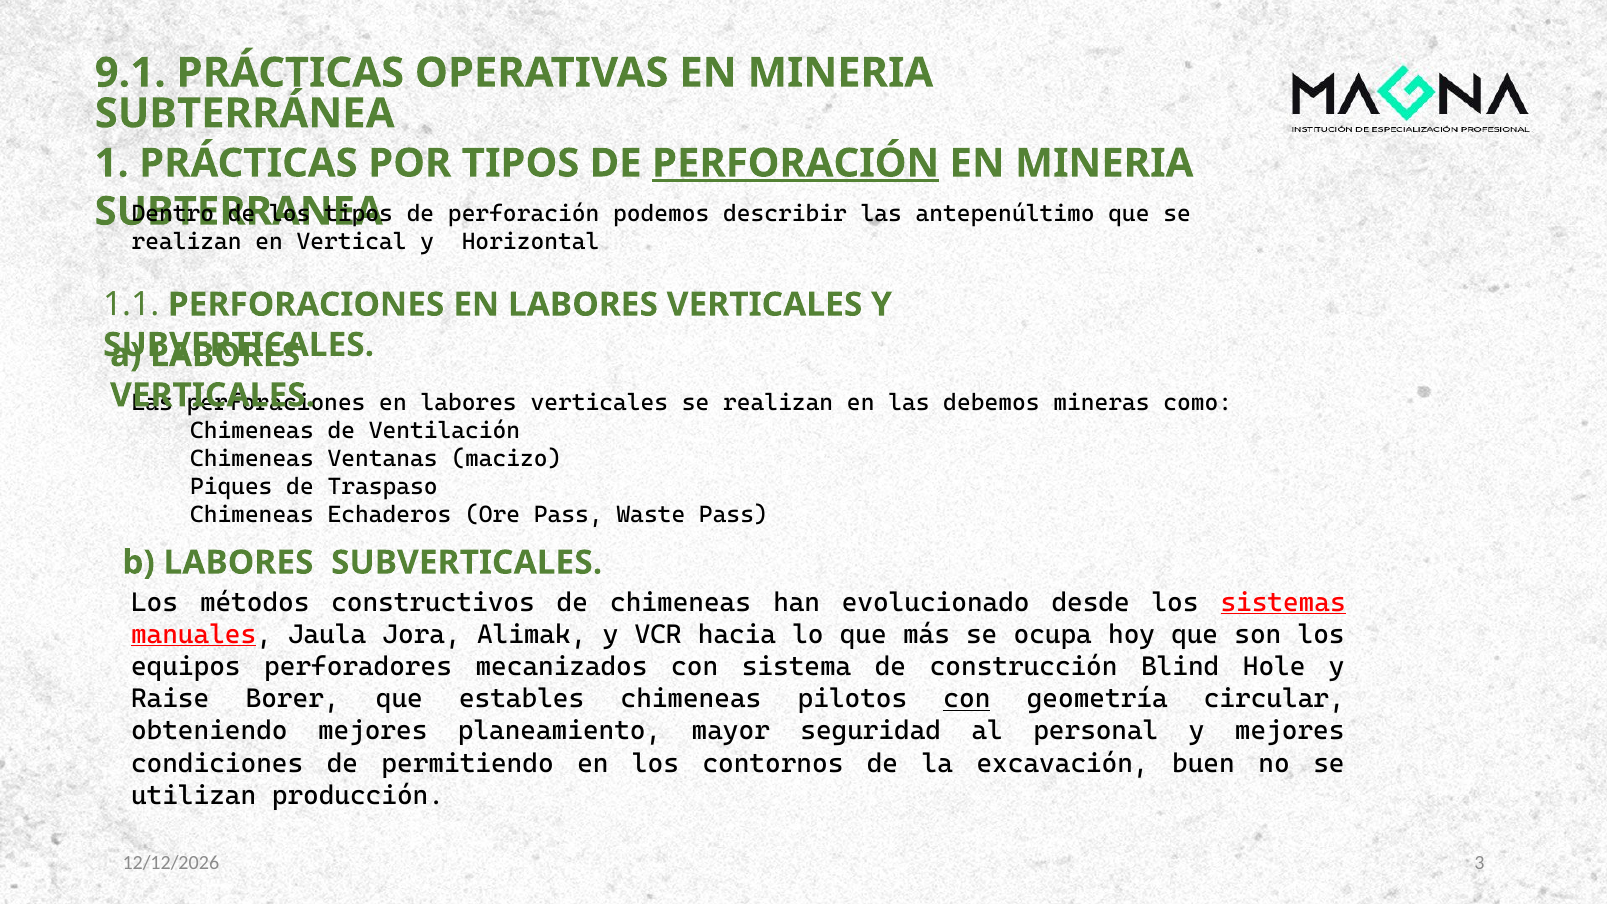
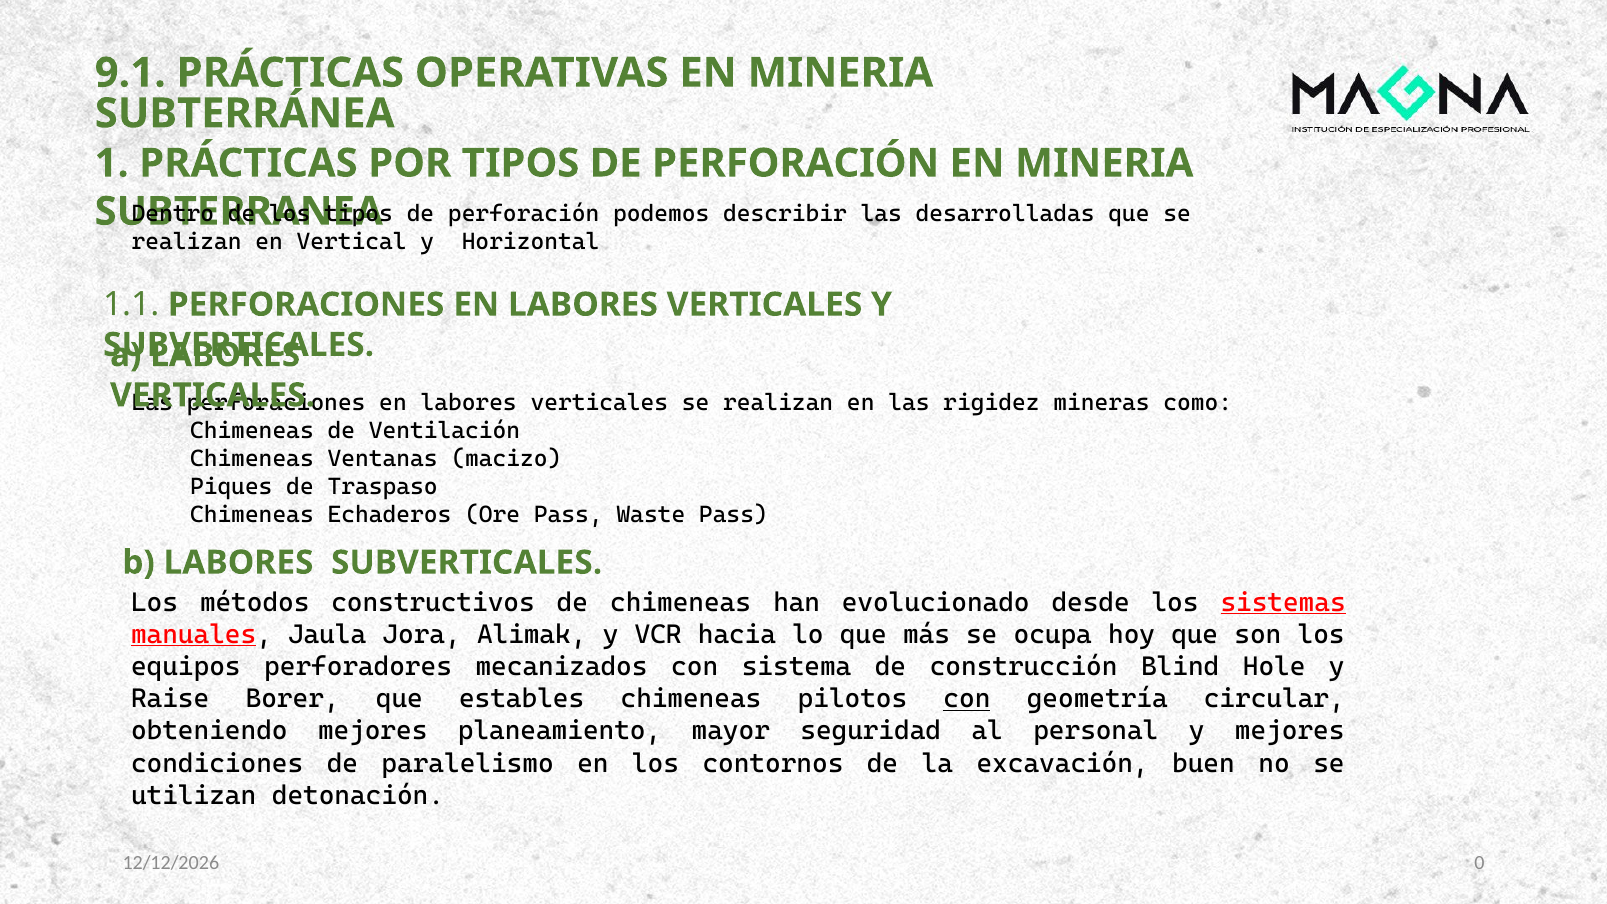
PERFORACIÓN underline: present -> none (796, 163)
antepenúltimo: antepenúltimo -> desarrolladas (1005, 214)
debemos: debemos -> rigidez (991, 402)
permitiendo: permitiendo -> paralelismo (468, 763)
producción: producción -> detonación (358, 795)
3: 3 -> 0 (1479, 863)
